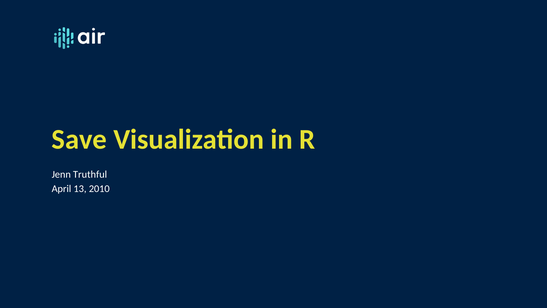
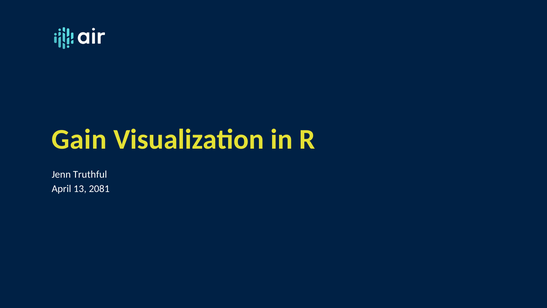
Save: Save -> Gain (79, 139)
2010: 2010 -> 2081 (99, 189)
